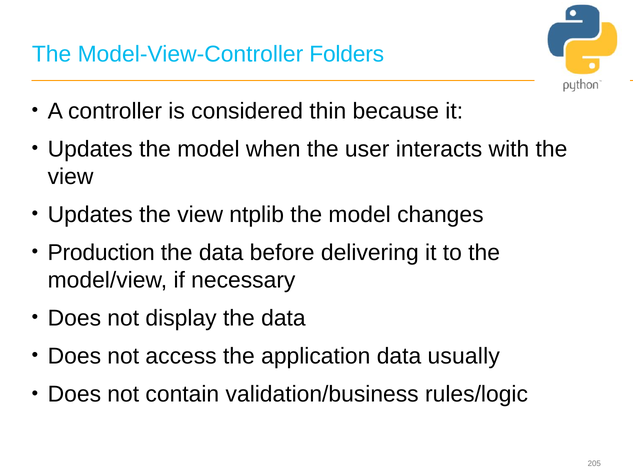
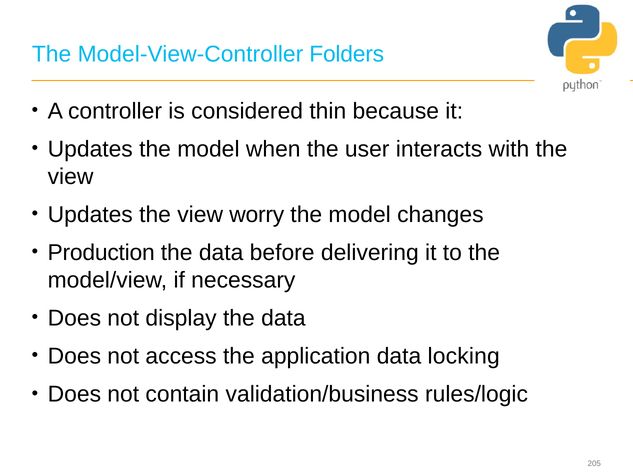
ntplib: ntplib -> worry (257, 215)
usually: usually -> locking (464, 356)
